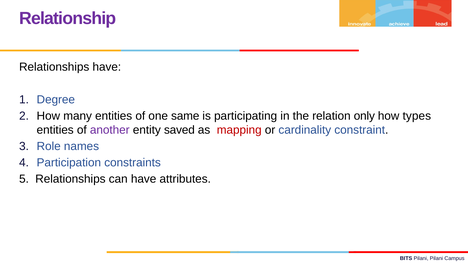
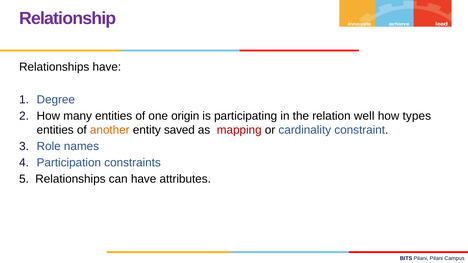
same: same -> origin (185, 116)
only: only -> well (364, 116)
another colour: purple -> orange (110, 130)
